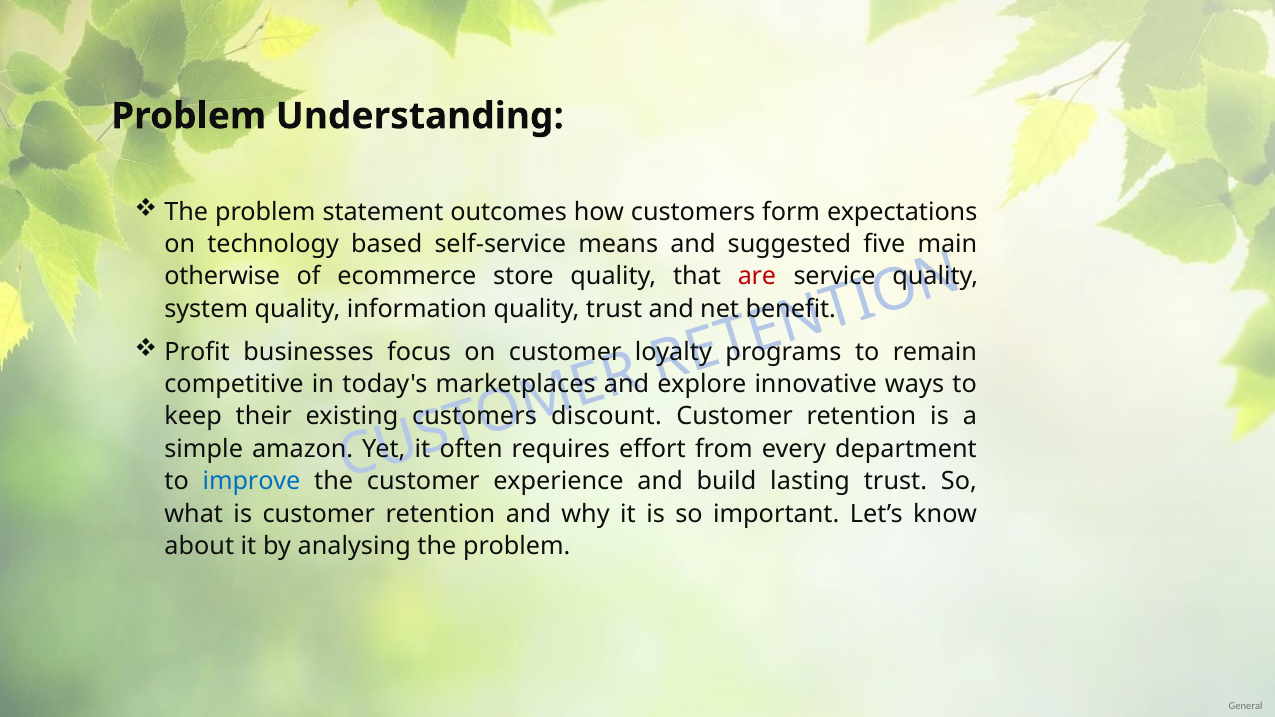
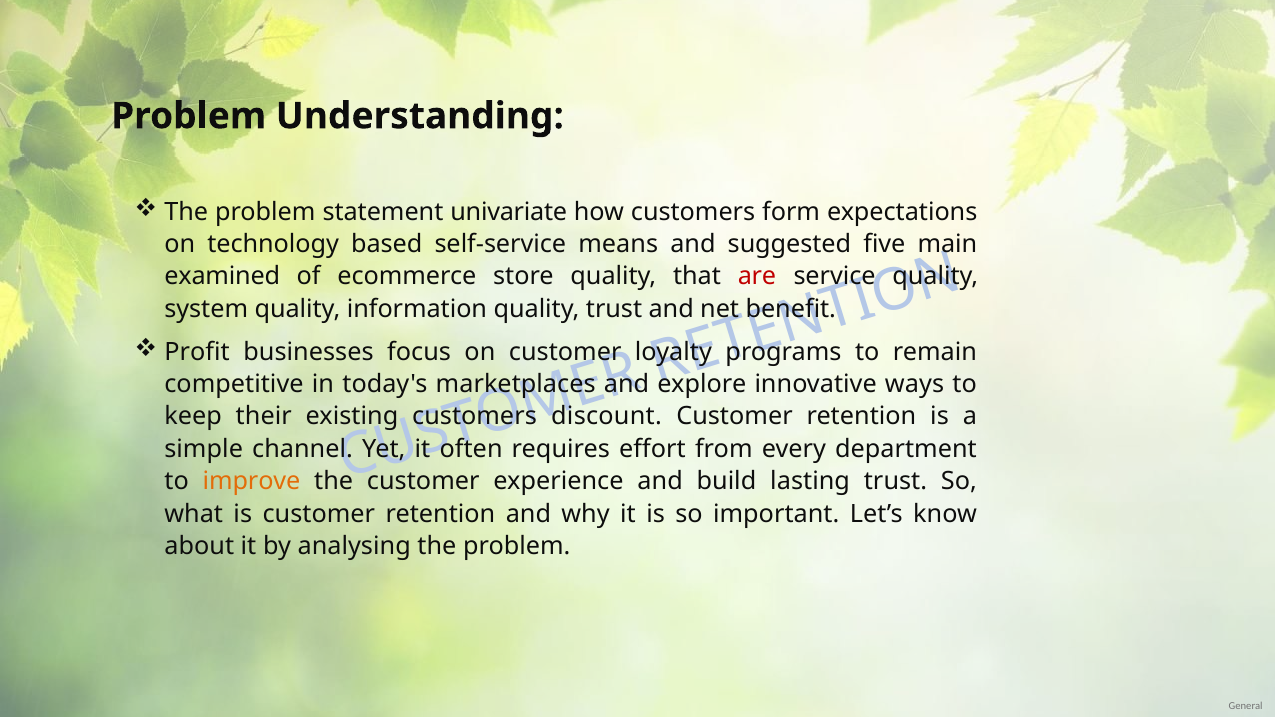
outcomes: outcomes -> univariate (509, 212)
otherwise: otherwise -> examined (222, 277)
amazon: amazon -> channel (303, 449)
improve colour: blue -> orange (252, 482)
